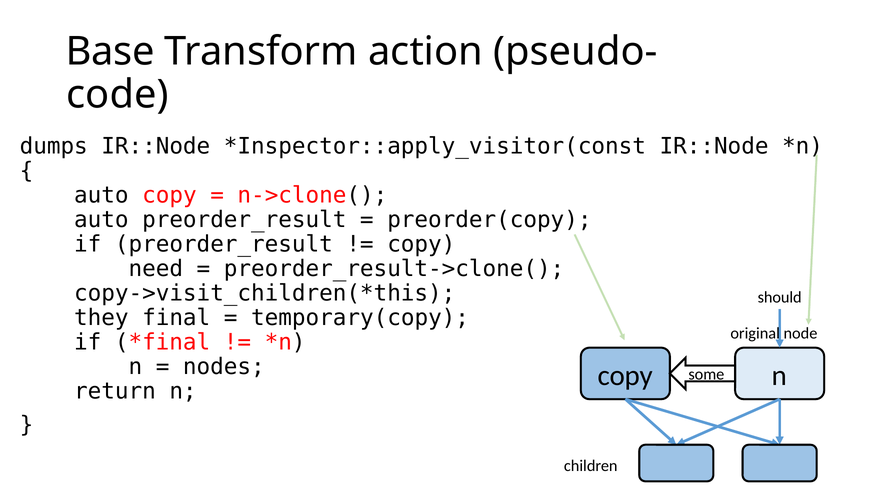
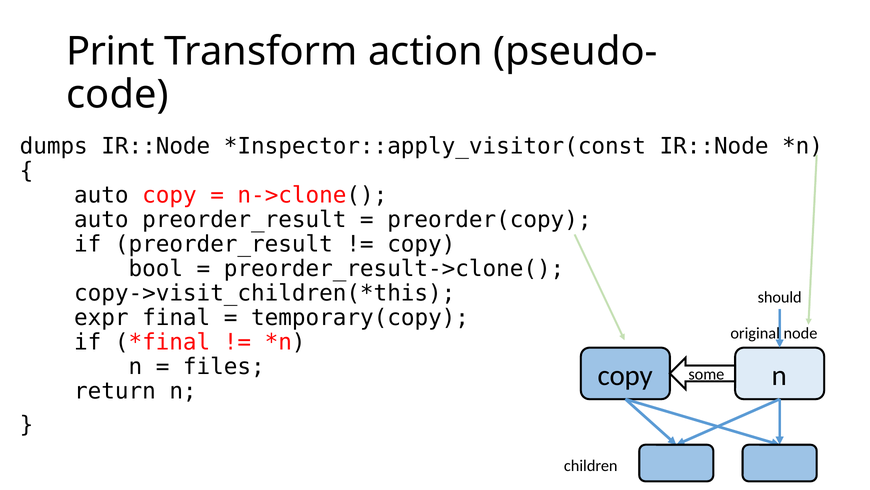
Base: Base -> Print (110, 52)
need: need -> bool (156, 268)
they: they -> expr (101, 317)
nodes: nodes -> files (224, 366)
